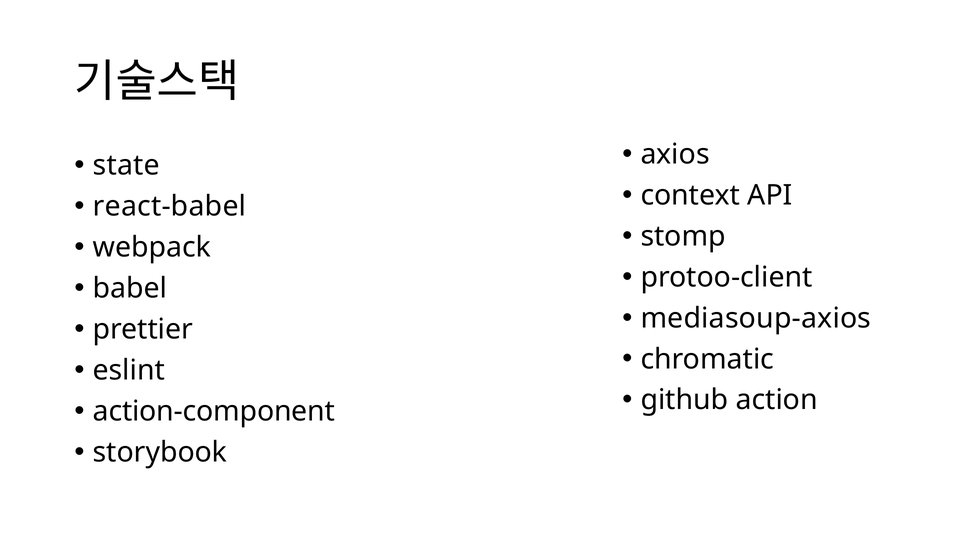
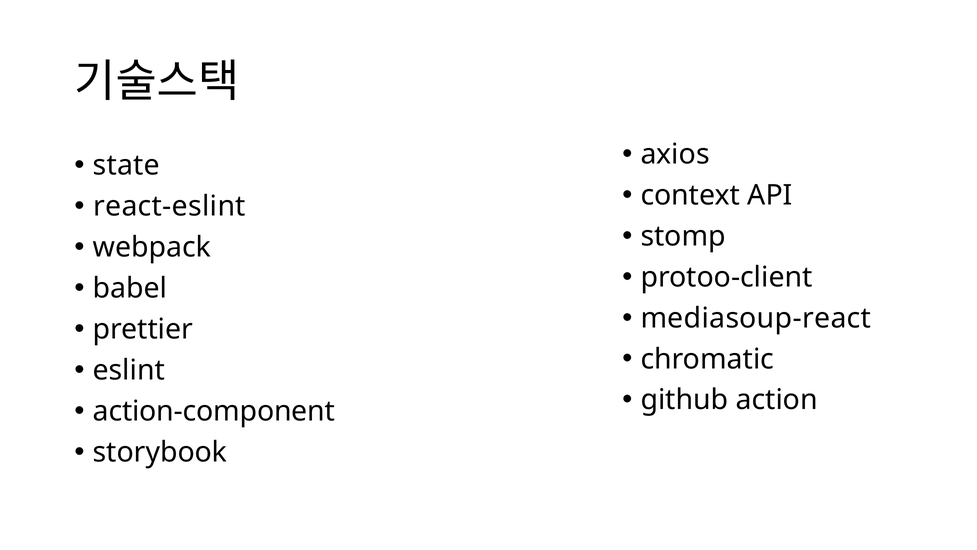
react-babel: react-babel -> react-eslint (169, 206)
mediasoup-axios: mediasoup-axios -> mediasoup-react (756, 318)
